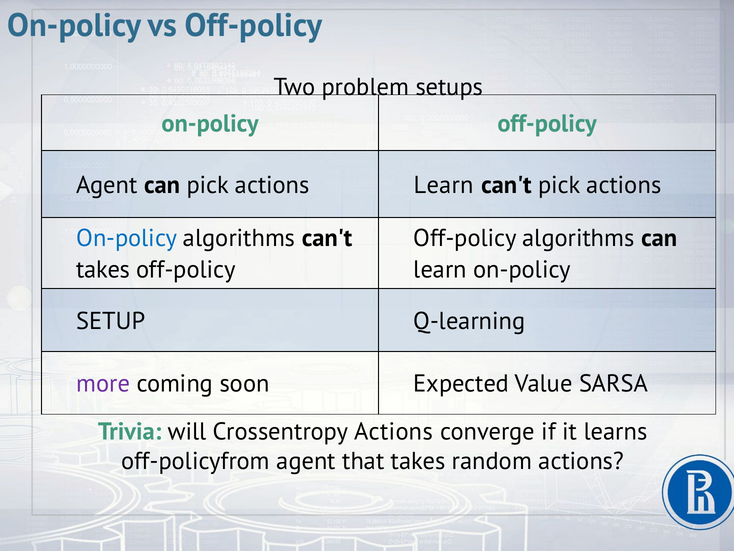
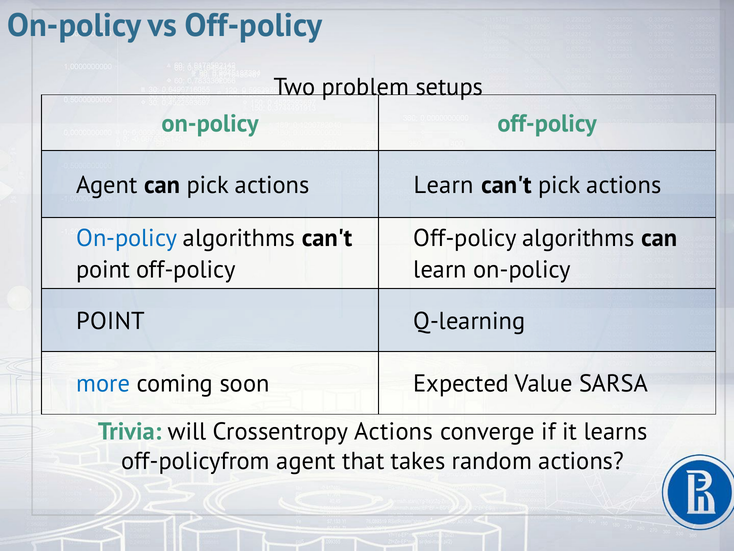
takes: takes -> point (103, 270)
SETUP: SETUP -> POINT (111, 321)
more colour: purple -> blue (103, 383)
